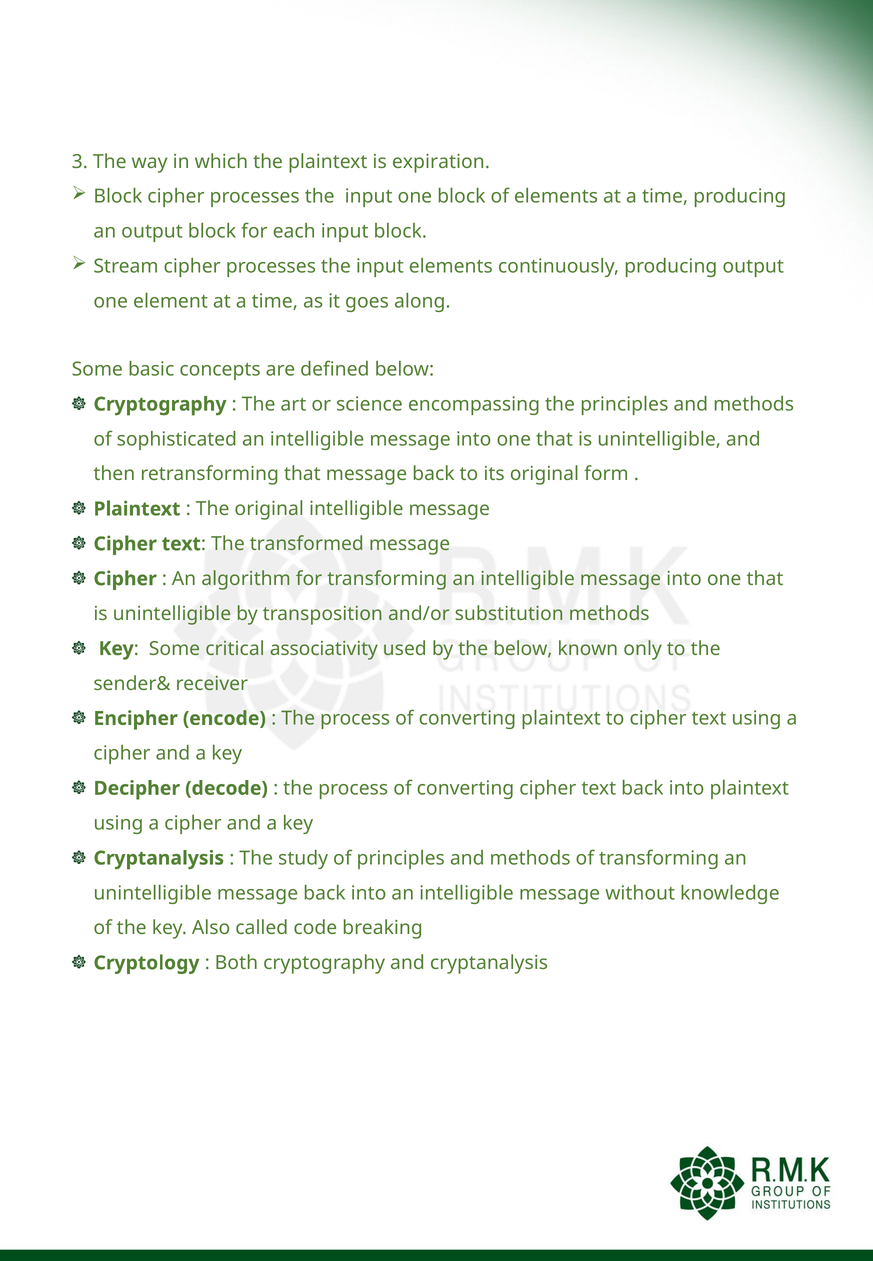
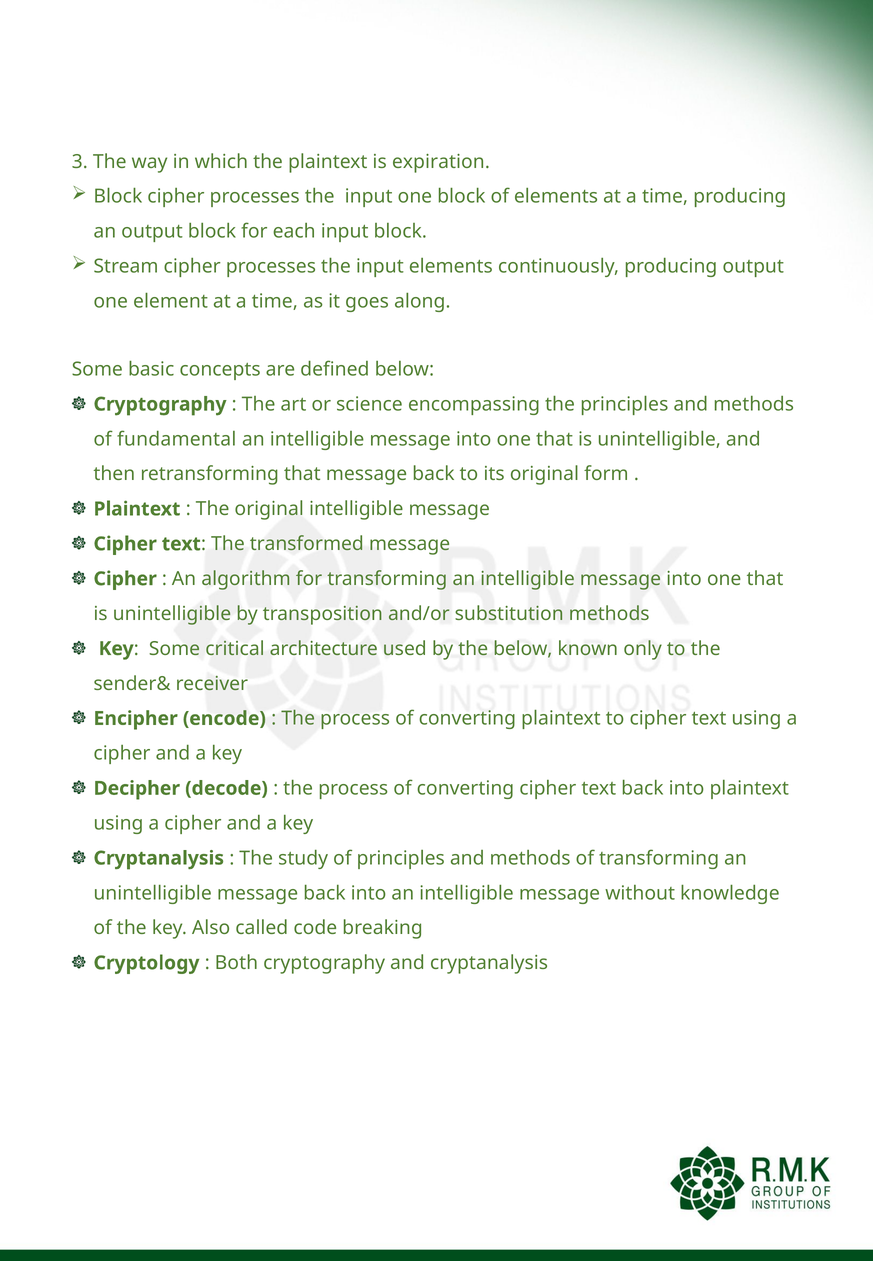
sophisticated: sophisticated -> fundamental (177, 439)
associativity: associativity -> architecture (324, 649)
